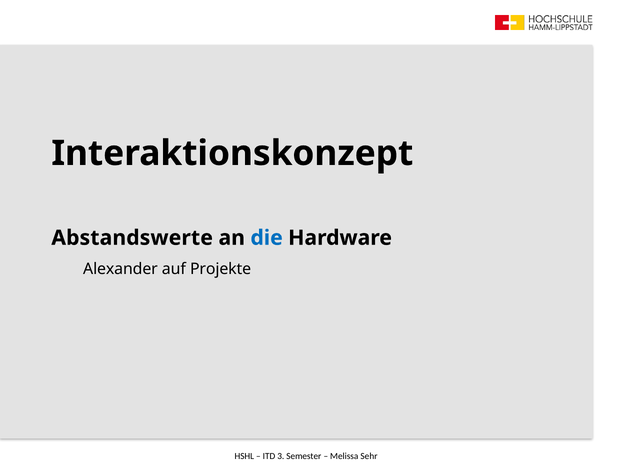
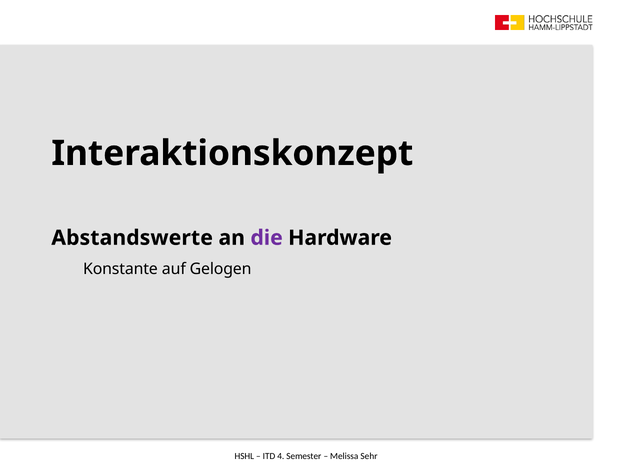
die colour: blue -> purple (267, 238)
Alexander: Alexander -> Konstante (120, 269)
Projekte: Projekte -> Gelogen (221, 269)
3: 3 -> 4 (281, 456)
